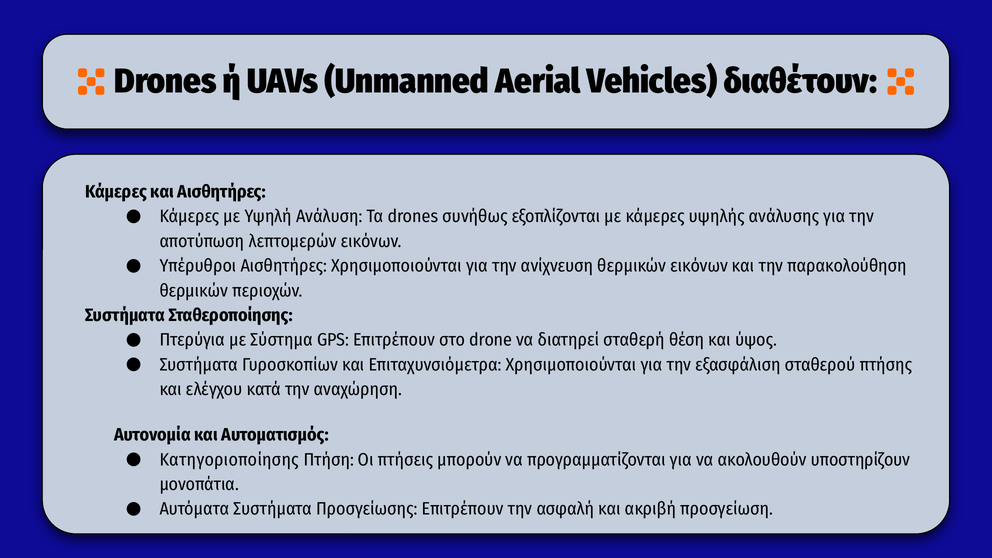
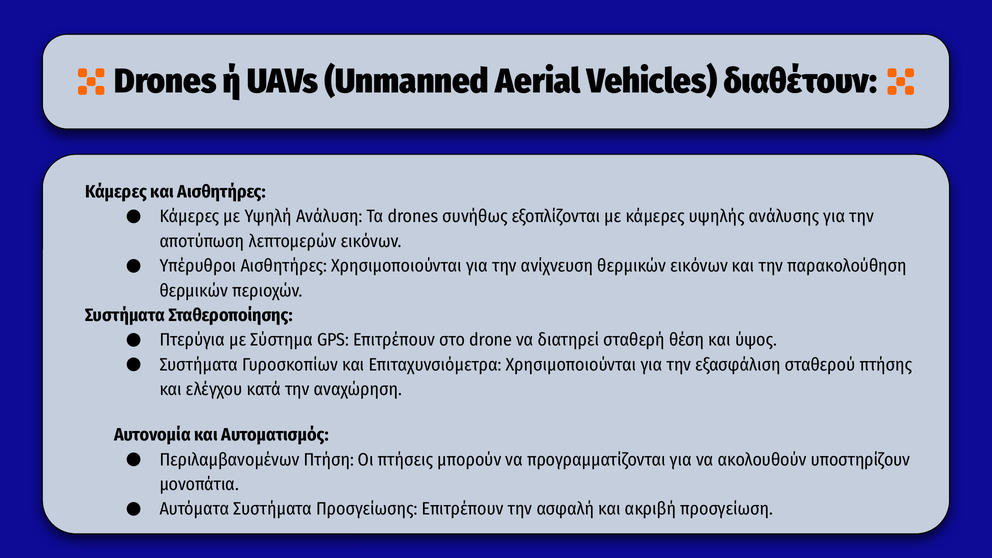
Κατηγοριοποίησης: Κατηγοριοποίησης -> Περιλαμβανομένων (229, 460)
